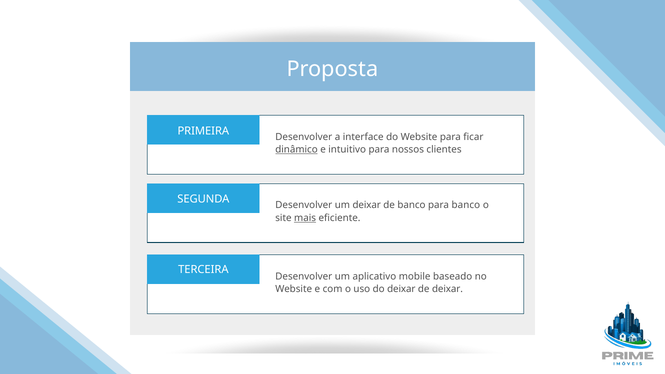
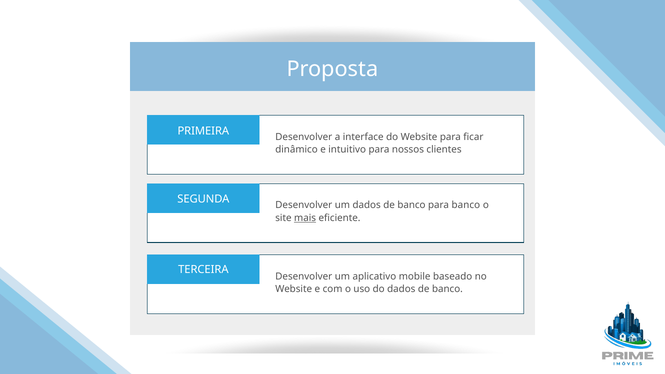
dinâmico underline: present -> none (297, 150)
um deixar: deixar -> dados (367, 205)
do deixar: deixar -> dados (401, 289)
deixar: deixar -> banco (447, 289)
